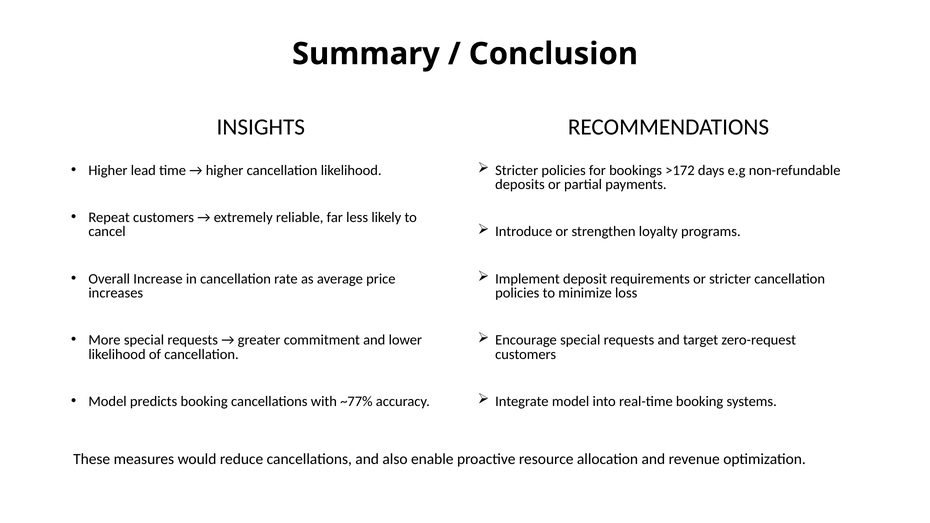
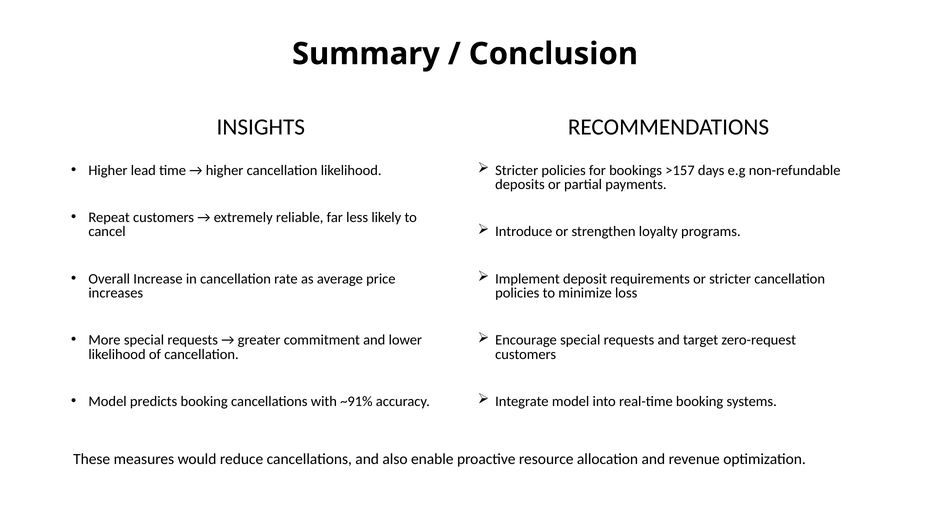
>172: >172 -> >157 (680, 170)
~77%: ~77% -> ~91% (356, 402)
